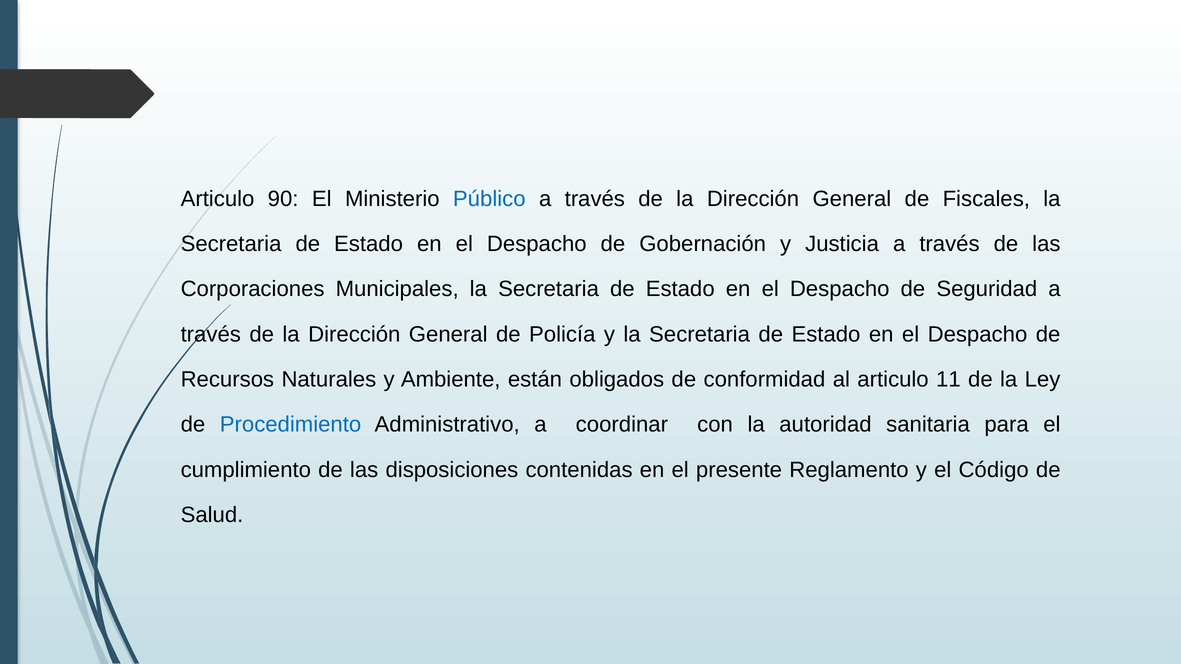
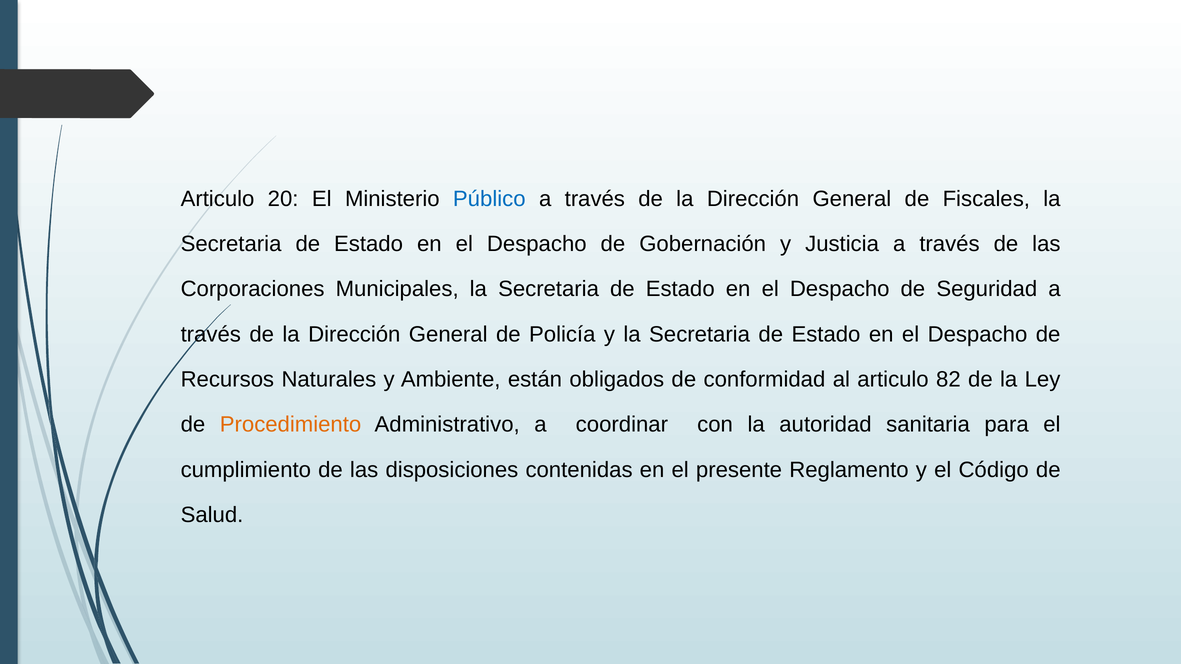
90: 90 -> 20 (283, 199)
11: 11 -> 82 (948, 380)
Procedimiento colour: blue -> orange (291, 425)
